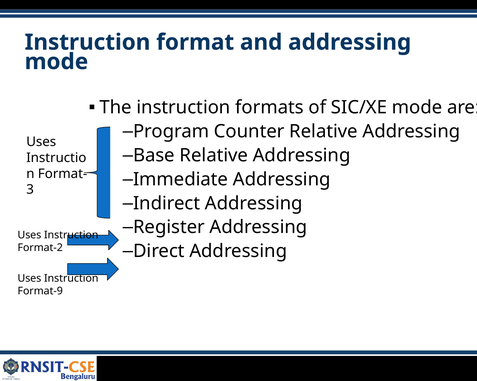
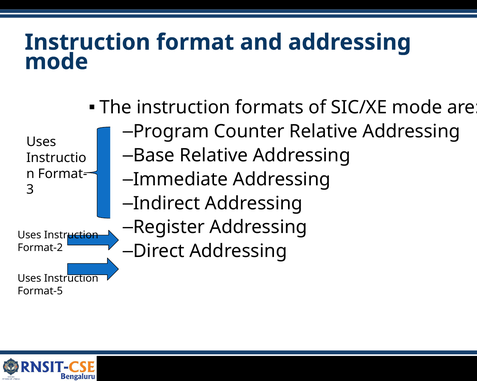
Format-9: Format-9 -> Format-5 (40, 292)
